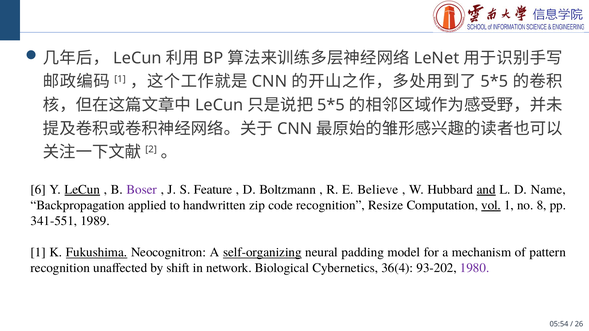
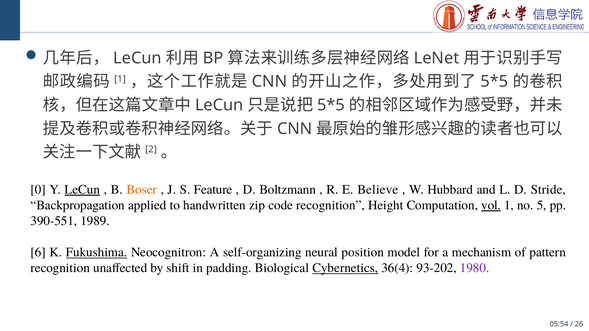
6: 6 -> 0 (38, 190)
Boser colour: purple -> orange (142, 190)
and underline: present -> none (486, 190)
Name: Name -> Stride (548, 190)
Resize: Resize -> Height (386, 205)
8: 8 -> 5 (542, 205)
341-551: 341-551 -> 390-551 (54, 221)
1: 1 -> 6 (38, 253)
self-organizing underline: present -> none (262, 253)
padding: padding -> position (363, 253)
network: network -> padding (229, 268)
Cybernetics underline: none -> present (345, 268)
